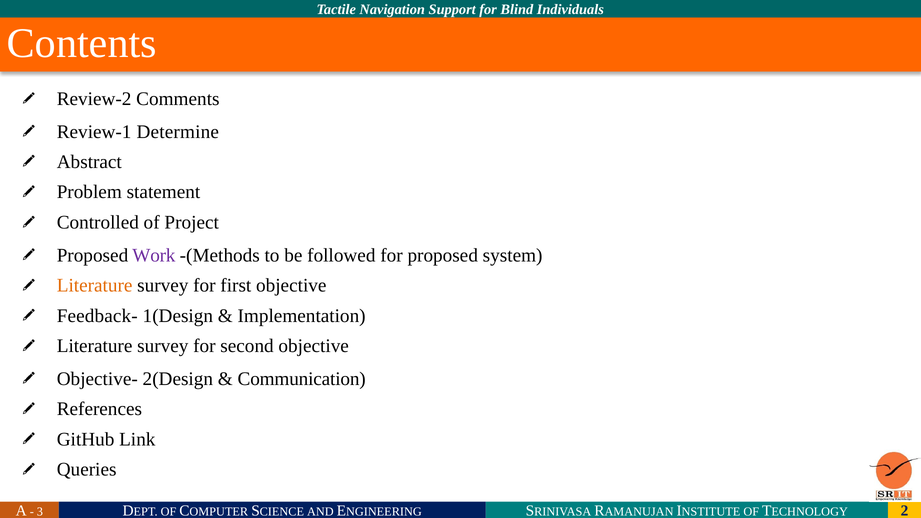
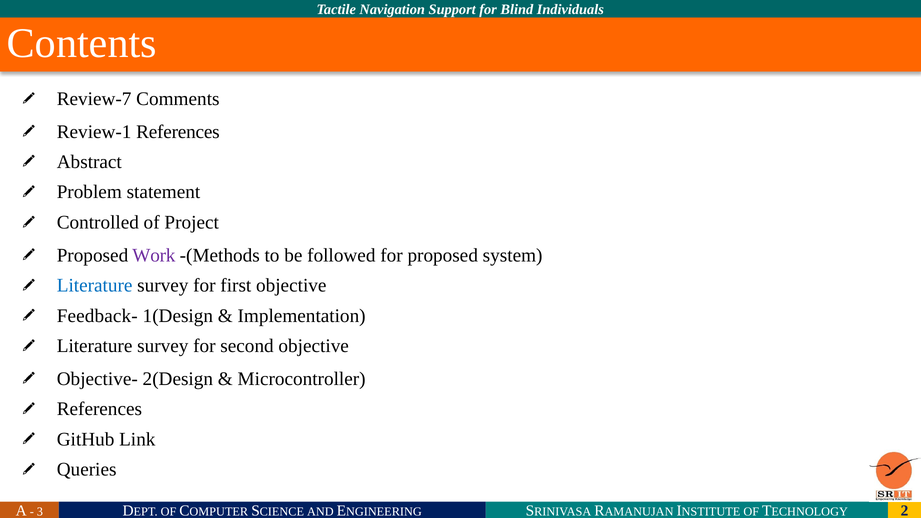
Review-2: Review-2 -> Review-7 (94, 99)
Review-1 Determine: Determine -> References (178, 132)
Literature colour: orange -> blue (95, 285)
Communication: Communication -> Microcontroller (302, 379)
